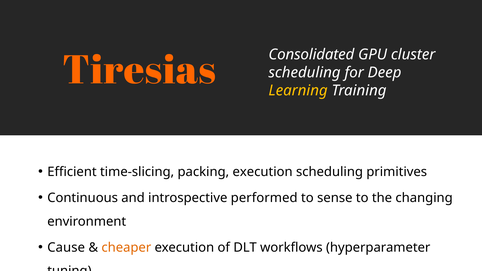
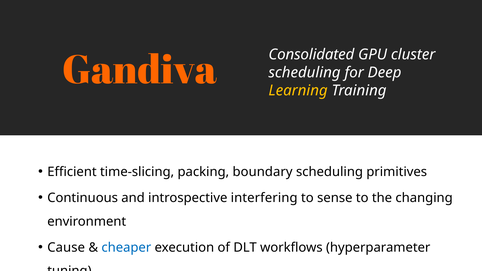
Tiresias: Tiresias -> Gandiva (139, 70)
packing execution: execution -> boundary (263, 172)
performed: performed -> interfering (264, 198)
cheaper colour: orange -> blue (126, 248)
